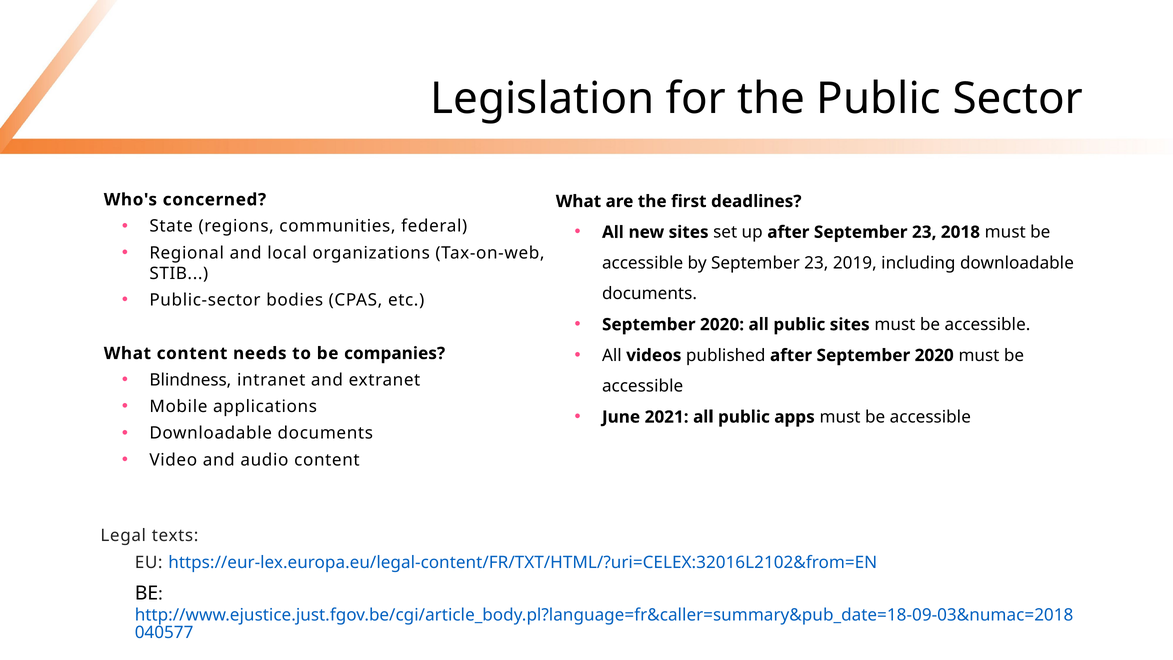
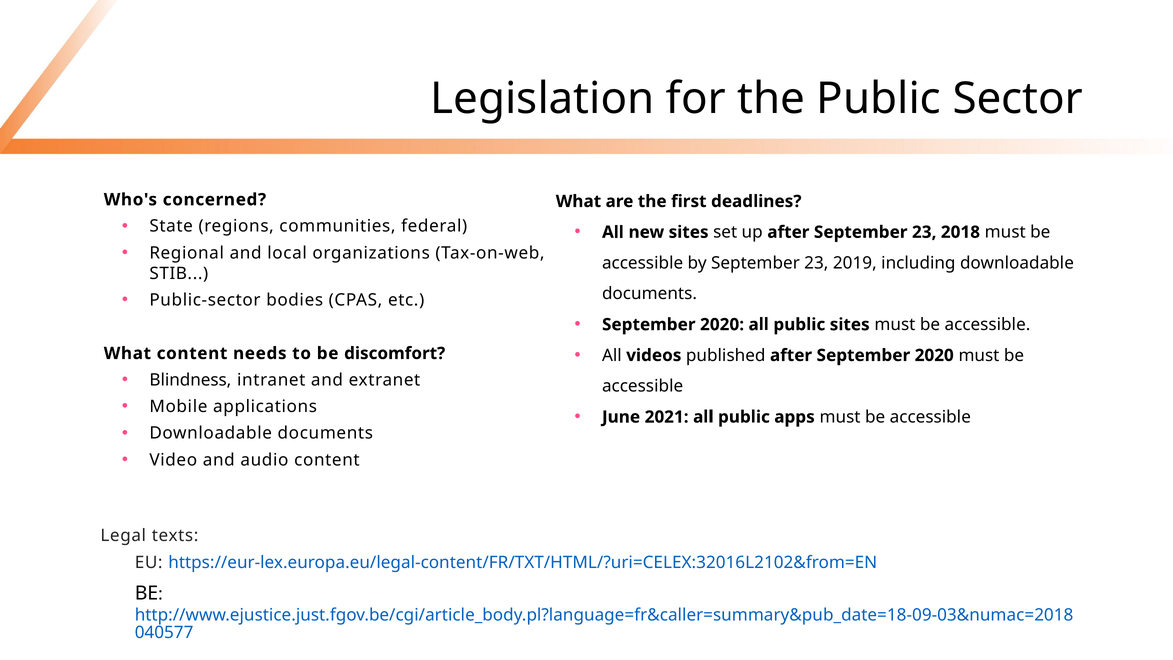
companies: companies -> discomfort (395, 353)
